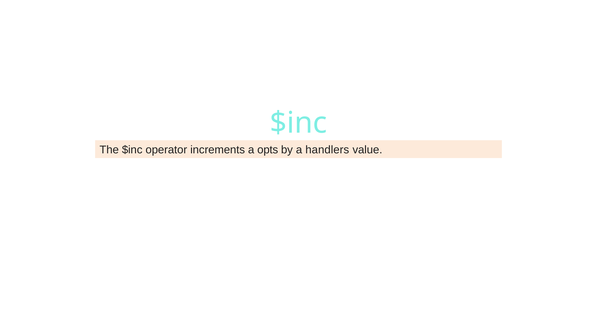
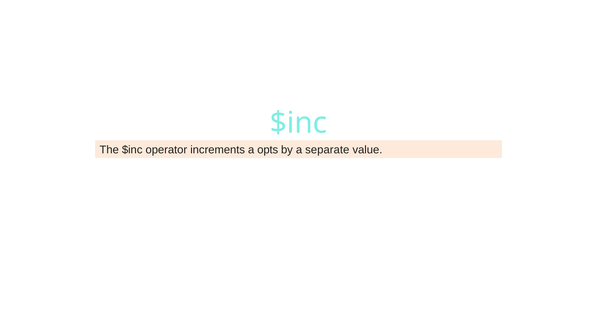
handlers: handlers -> separate (327, 150)
